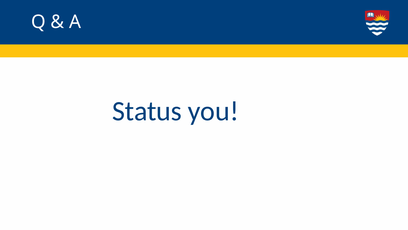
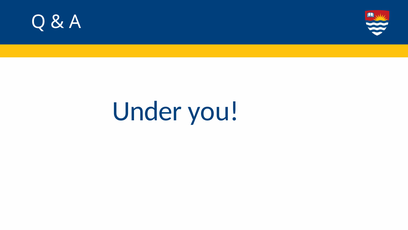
Status: Status -> Under (147, 111)
